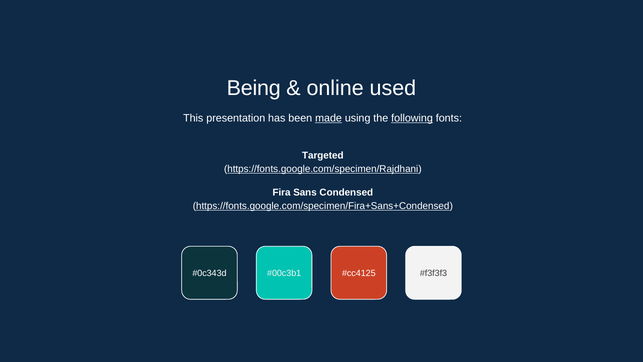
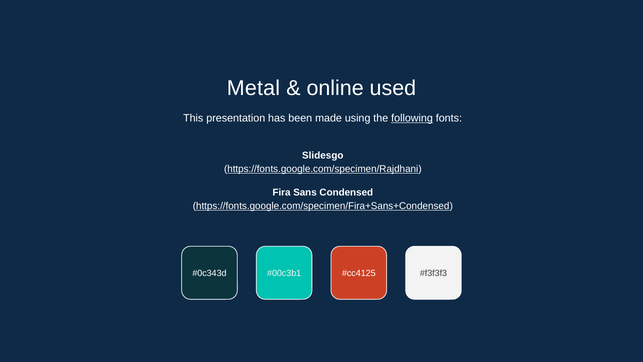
Being: Being -> Metal (253, 88)
made underline: present -> none (329, 118)
Targeted: Targeted -> Slidesgo (323, 155)
